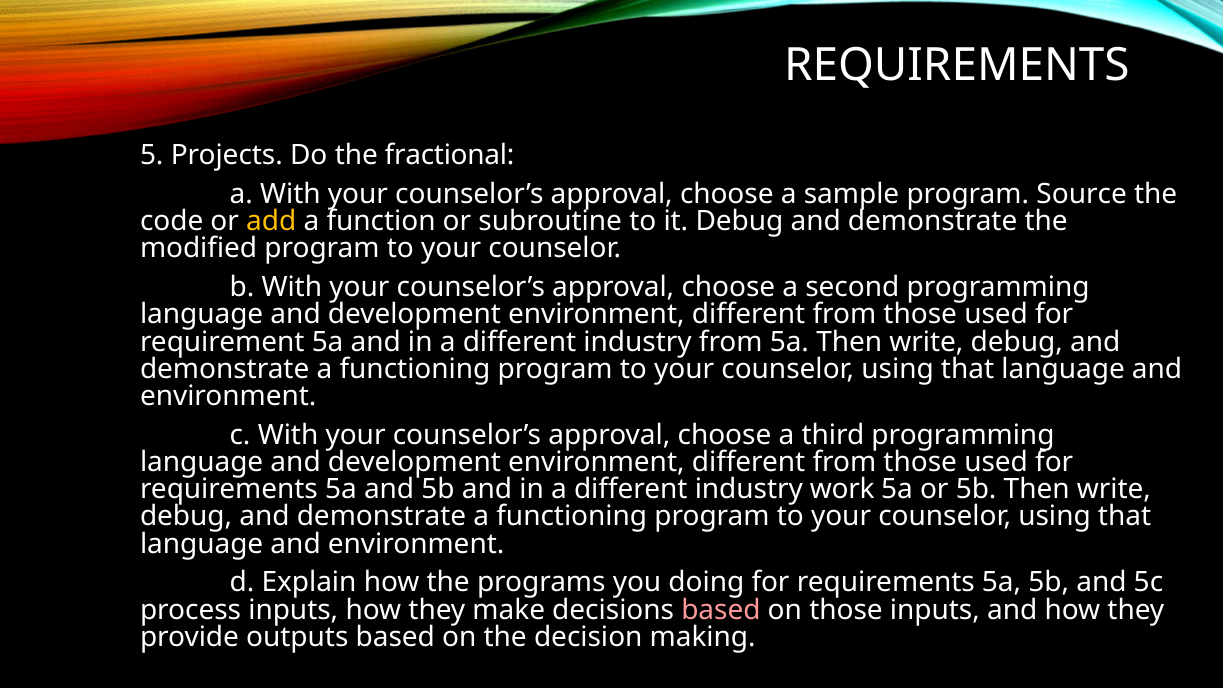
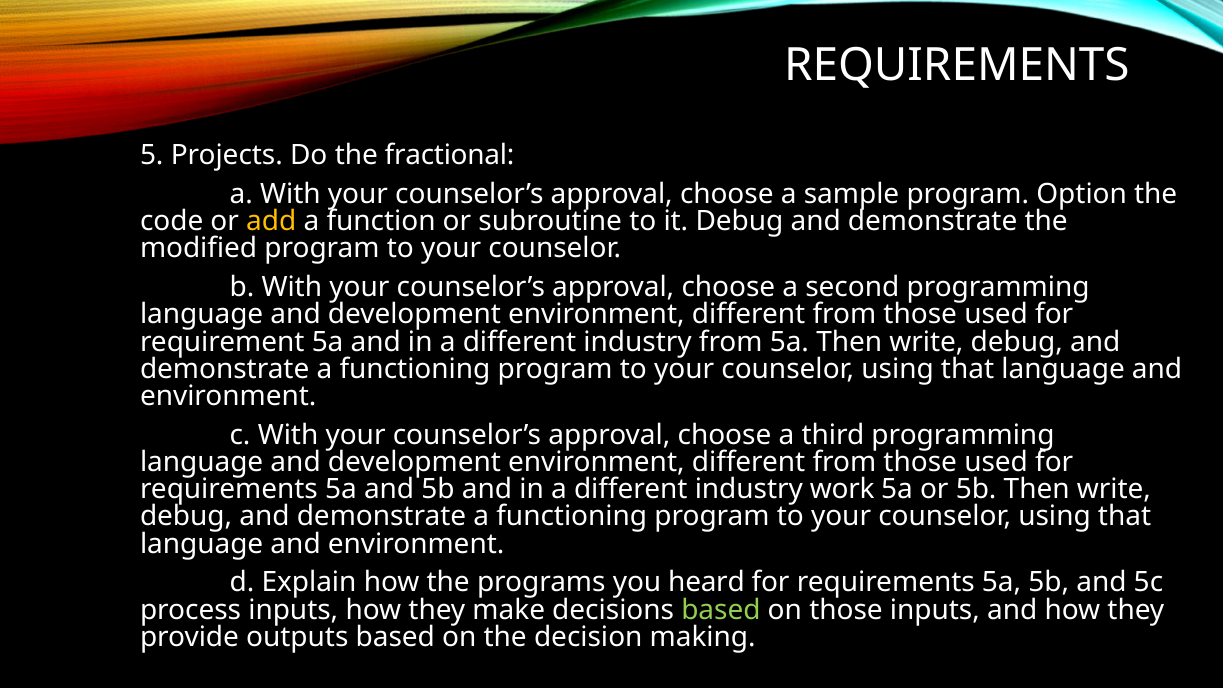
Source: Source -> Option (1082, 194)
doing: doing -> heard (707, 583)
based colour: pink -> light green (721, 610)
